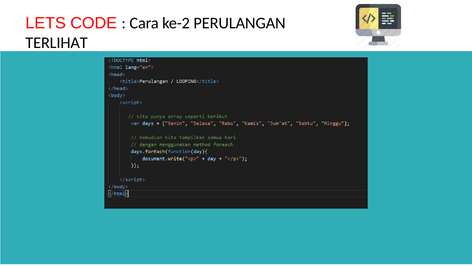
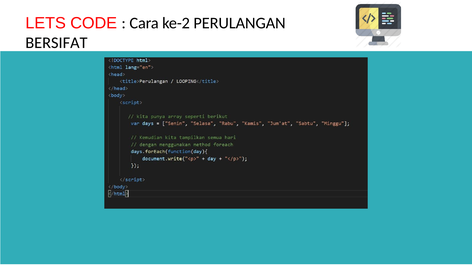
TERLIHAT: TERLIHAT -> BERSIFAT (56, 43)
